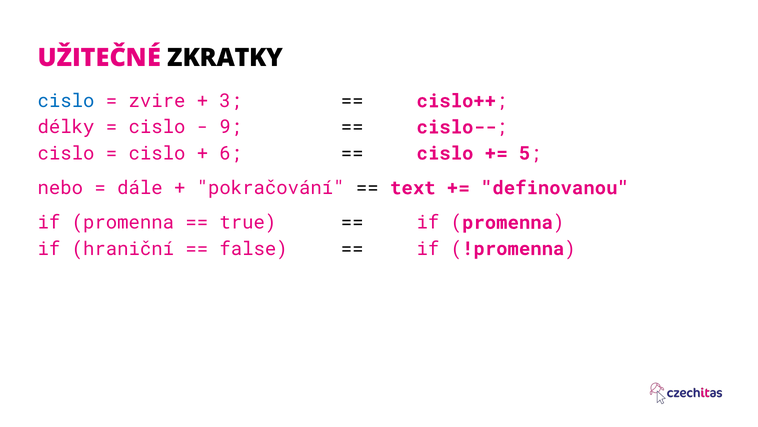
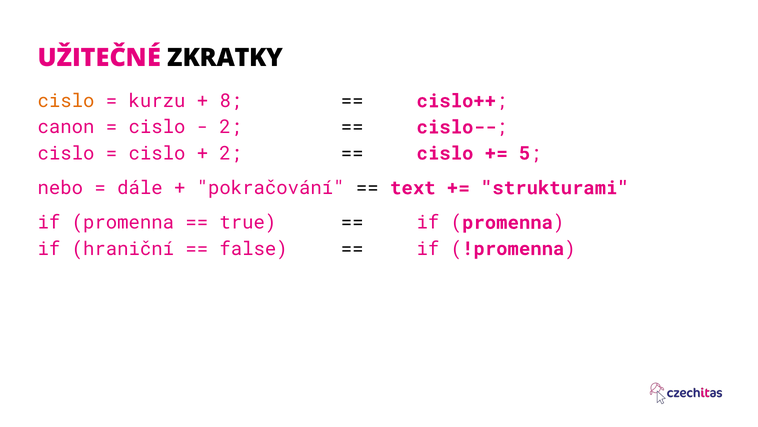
cislo colour: blue -> orange (66, 101)
zvire: zvire -> kurzu (157, 101)
3: 3 -> 8 (231, 101)
délky: délky -> canon (66, 127)
9: 9 -> 2 (231, 127)
6: 6 -> 2 (231, 153)
definovanou: definovanou -> strukturami (555, 188)
